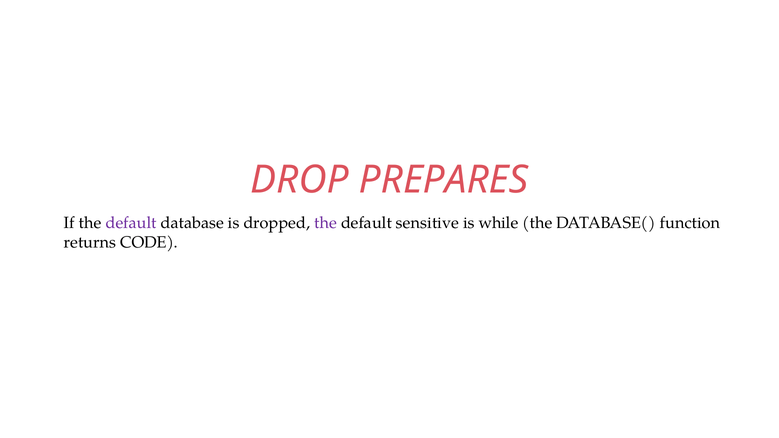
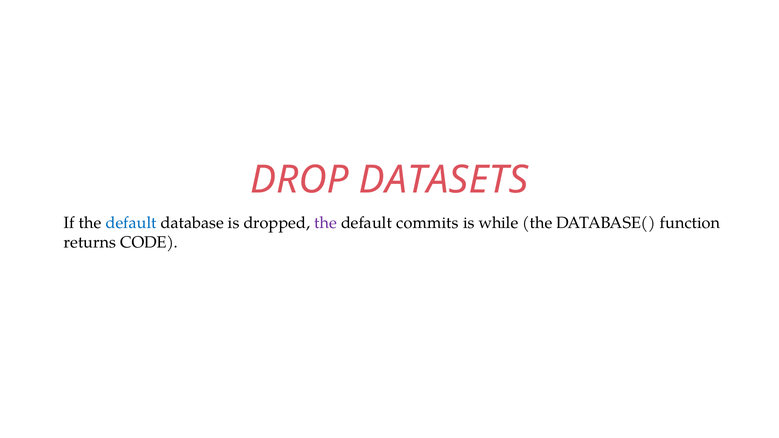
PREPARES: PREPARES -> DATASETS (444, 180)
default colour: purple -> blue (131, 223)
sensitive: sensitive -> commits (428, 223)
